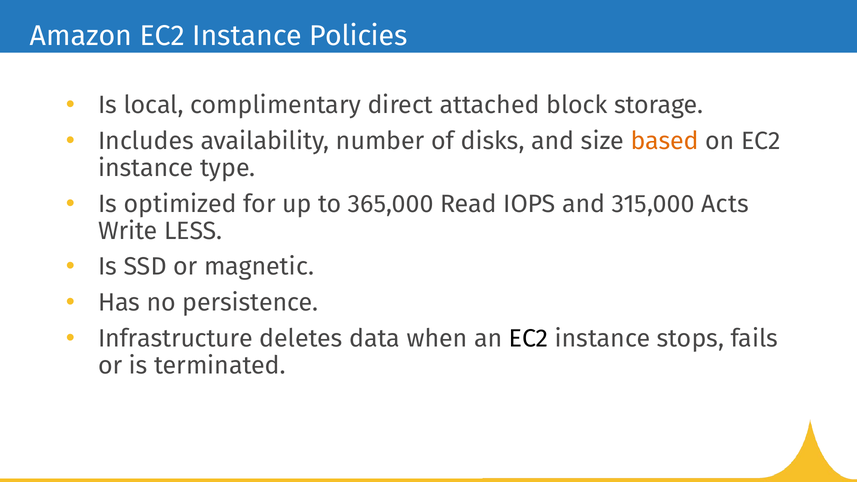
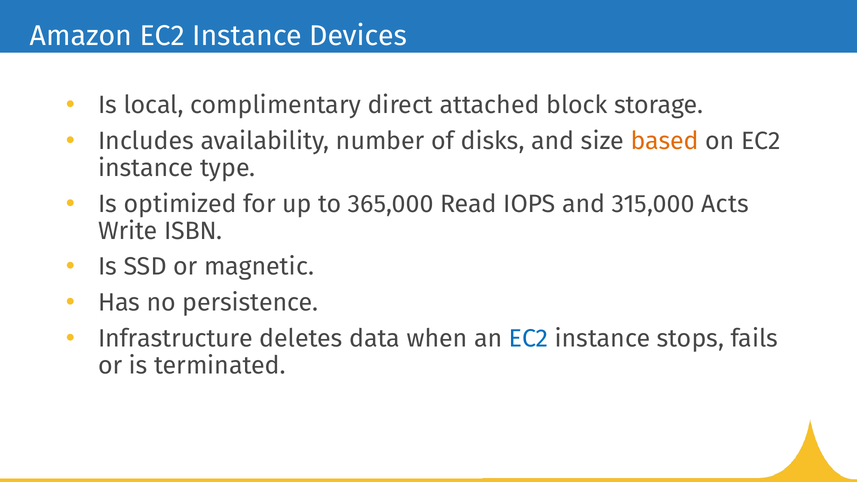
Policies: Policies -> Devices (358, 36)
LESS: LESS -> ISBN (193, 231)
EC2 colour: black -> blue (529, 339)
